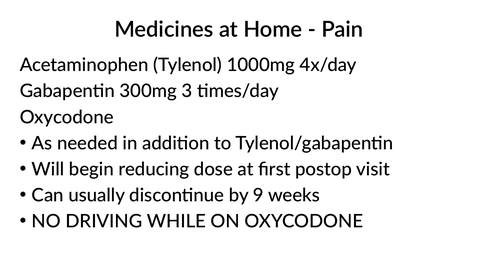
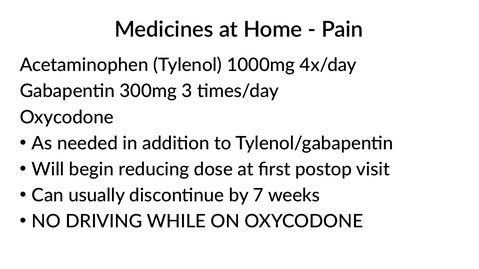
9: 9 -> 7 (258, 196)
